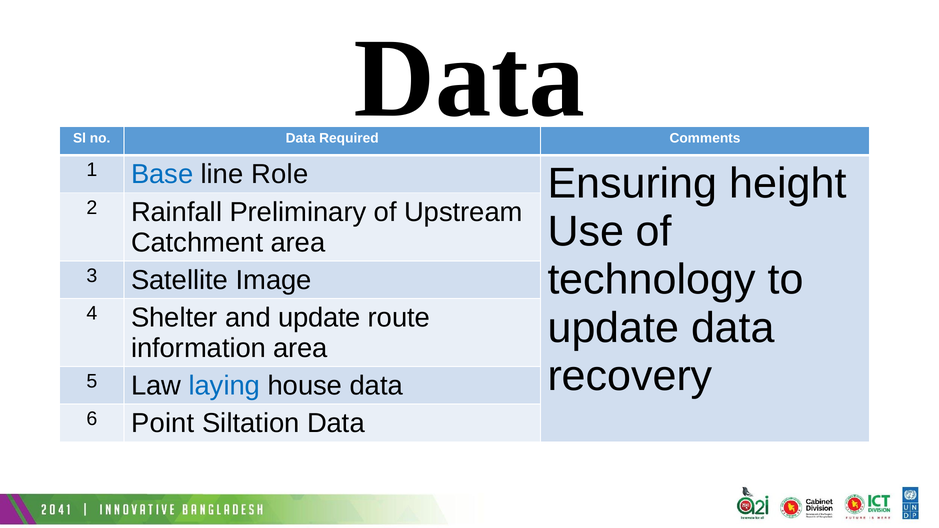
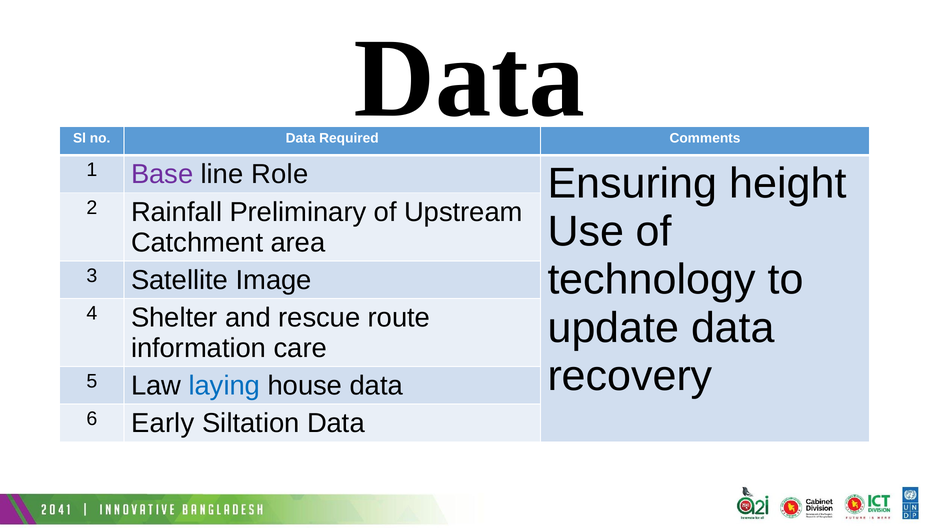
Base colour: blue -> purple (162, 175)
and update: update -> rescue (319, 318)
information area: area -> care (300, 348)
Point: Point -> Early (163, 424)
